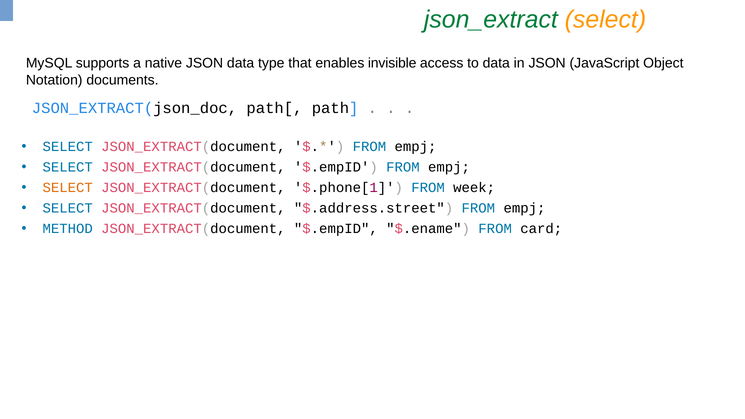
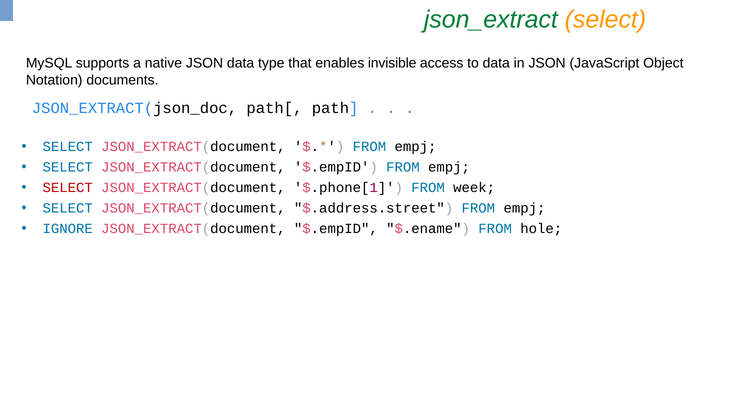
SELECT colour: orange -> red (68, 188)
METHOD: METHOD -> IGNORE (68, 229)
card: card -> hole (541, 229)
